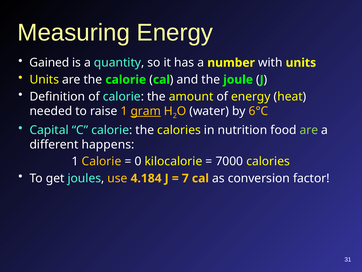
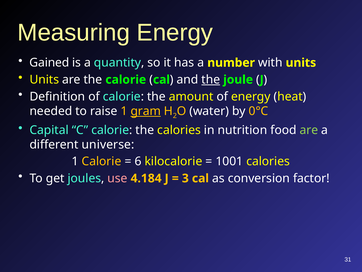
the underline: none -> present (211, 80)
6°C: 6°C -> 0°C (258, 111)
happens: happens -> universe (108, 144)
0: 0 -> 6 (138, 161)
7000: 7000 -> 1001 (229, 161)
use colour: yellow -> pink (117, 178)
7: 7 -> 3 (185, 178)
